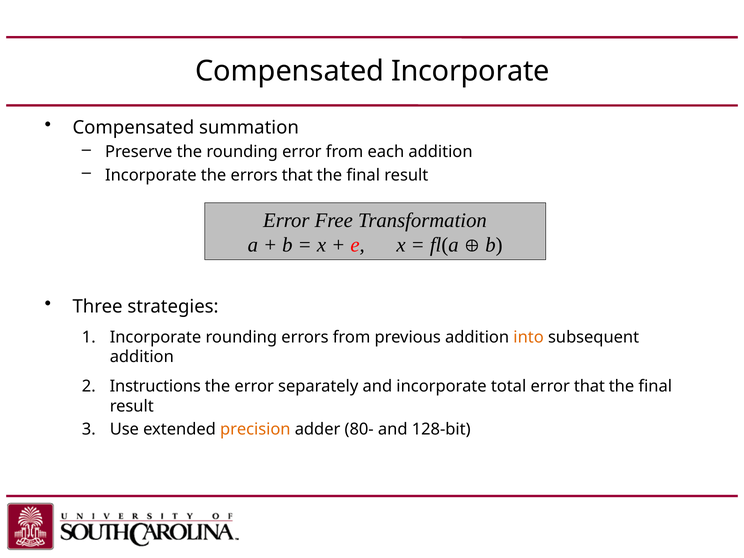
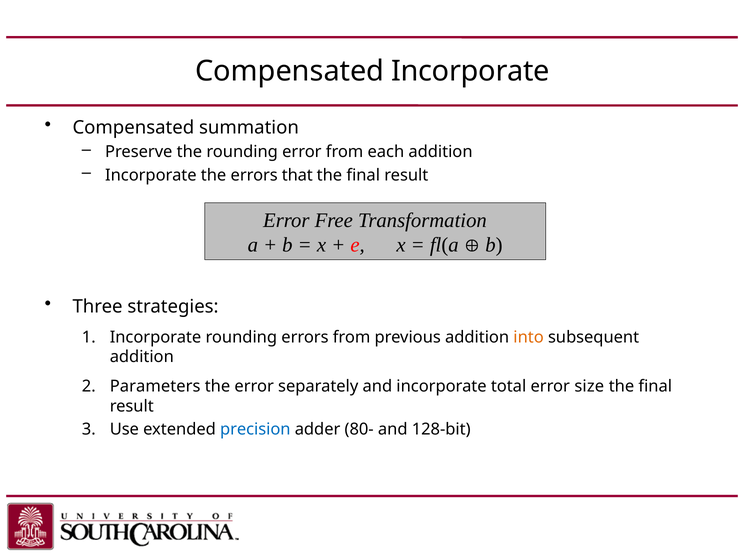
Instructions: Instructions -> Parameters (155, 386)
error that: that -> size (589, 386)
precision colour: orange -> blue (255, 429)
